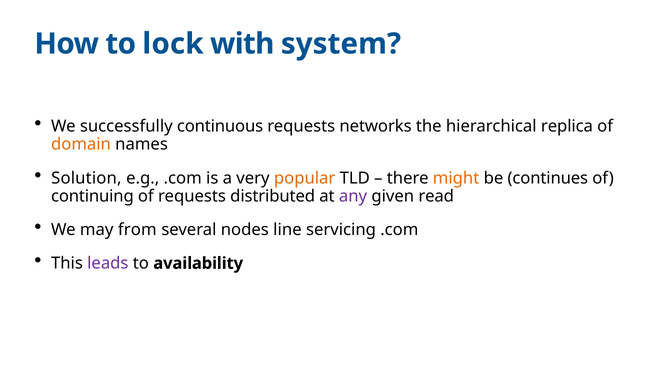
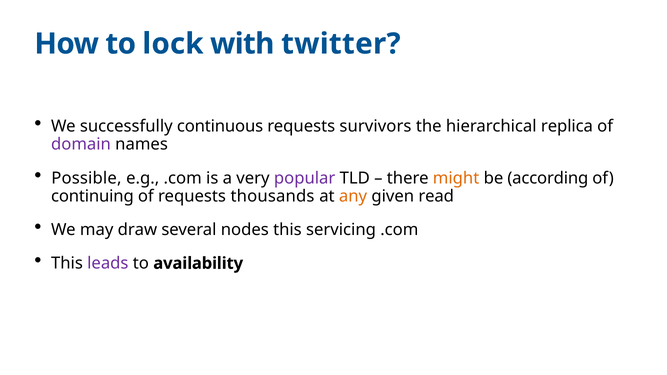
system: system -> twitter (341, 44)
networks: networks -> survivors (375, 127)
domain colour: orange -> purple (81, 145)
Solution: Solution -> Possible (86, 178)
popular colour: orange -> purple (305, 178)
continues: continues -> according (548, 178)
distributed: distributed -> thousands (273, 196)
any colour: purple -> orange (353, 196)
from: from -> draw (137, 230)
nodes line: line -> this (287, 230)
